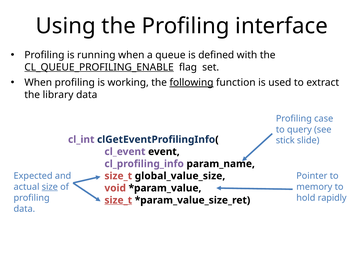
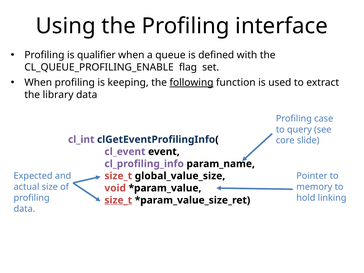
running: running -> qualifier (96, 55)
CL_QUEUE_PROFILING_ENABLE underline: present -> none (99, 67)
working: working -> keeping (128, 83)
stick: stick -> core (285, 140)
size underline: present -> none (50, 187)
rapidly: rapidly -> linking (332, 198)
